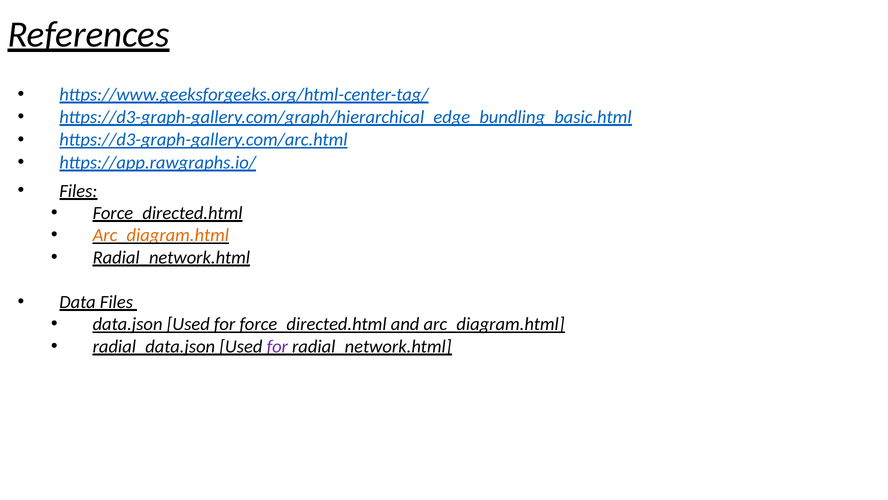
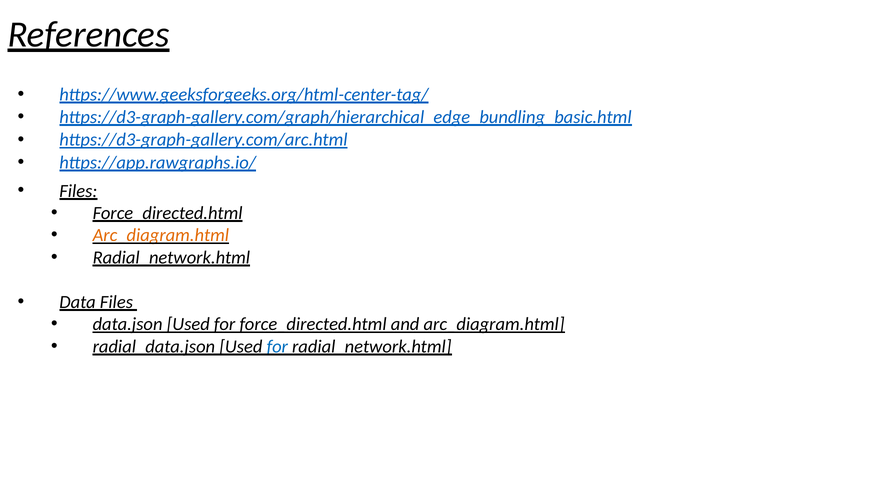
for colour: purple -> blue (277, 346)
